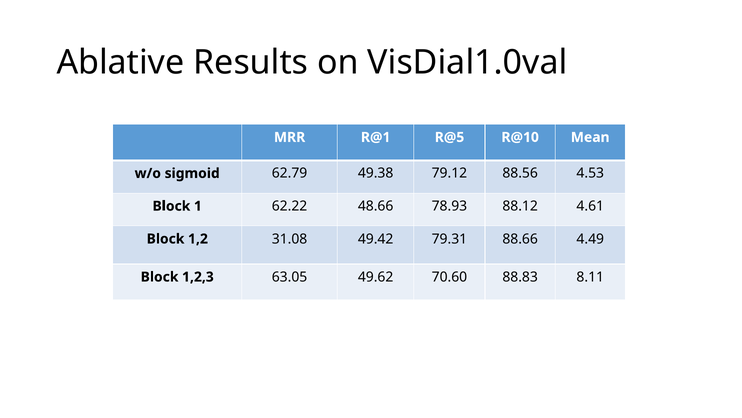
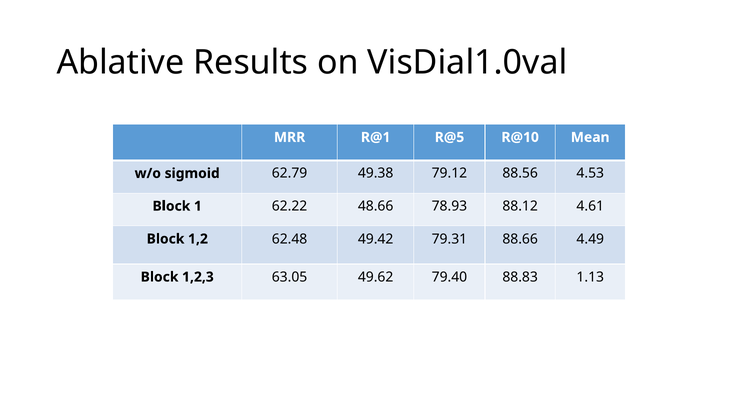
31.08: 31.08 -> 62.48 (290, 239)
70.60: 70.60 -> 79.40 (449, 277)
8.11: 8.11 -> 1.13 (590, 277)
